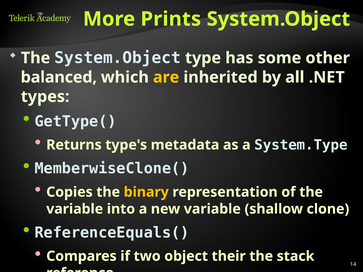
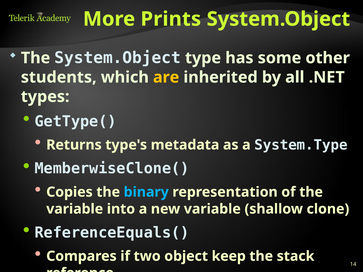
balanced: balanced -> students (59, 77)
binary colour: yellow -> light blue (146, 192)
their: their -> keep (229, 256)
